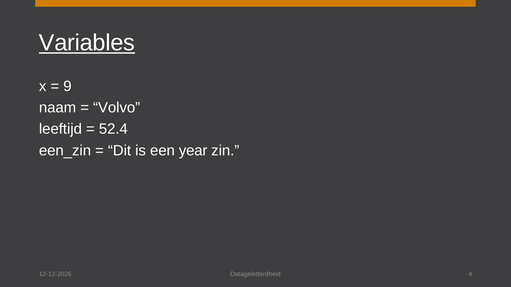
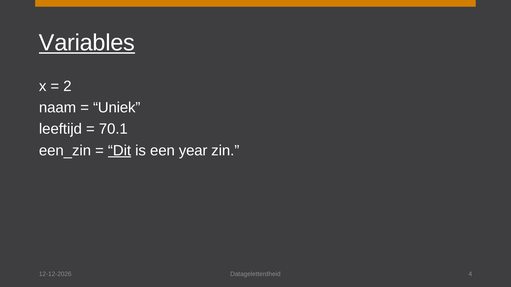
9: 9 -> 2 (67, 86)
Volvo: Volvo -> Uniek (117, 108)
52.4: 52.4 -> 70.1 (113, 129)
Dit underline: none -> present (120, 151)
